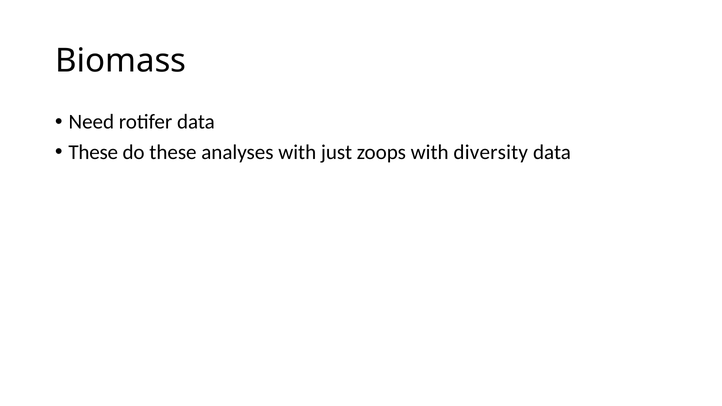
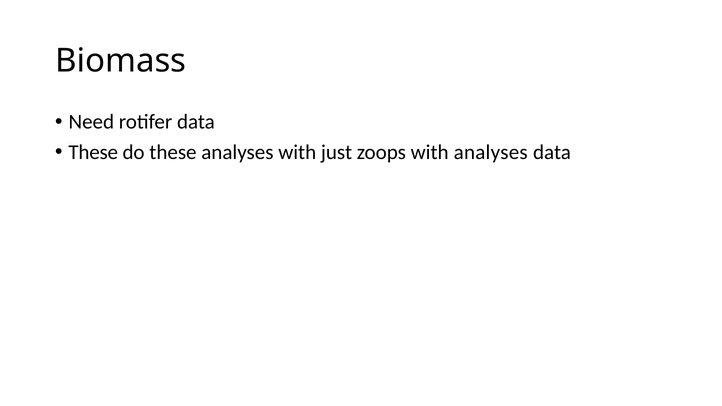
with diversity: diversity -> analyses (491, 152)
